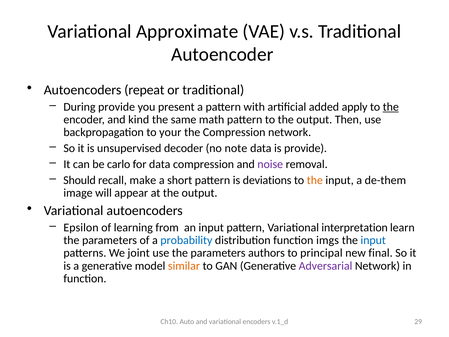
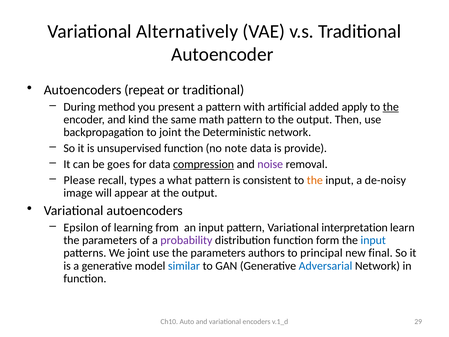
Approximate: Approximate -> Alternatively (187, 31)
During provide: provide -> method (117, 107)
to your: your -> joint (170, 132)
the Compression: Compression -> Deterministic (234, 132)
unsupervised decoder: decoder -> function (184, 148)
carlo: carlo -> goes (119, 164)
compression underline: none -> present (204, 164)
Should: Should -> Please (79, 180)
make: make -> types (143, 180)
short: short -> what (180, 180)
deviations: deviations -> consistent (267, 180)
de-them: de-them -> de-noisy (385, 180)
probability colour: blue -> purple (186, 240)
imgs: imgs -> form (328, 240)
similar colour: orange -> blue (184, 266)
Adversarial colour: purple -> blue (326, 266)
